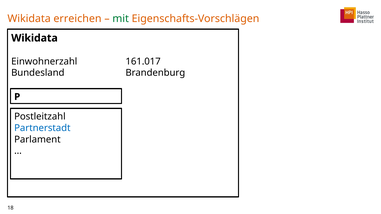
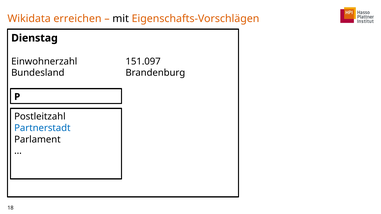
mit colour: green -> black (121, 19)
Wikidata: Wikidata -> Dienstag (34, 38)
161.017: 161.017 -> 151.097 (143, 62)
